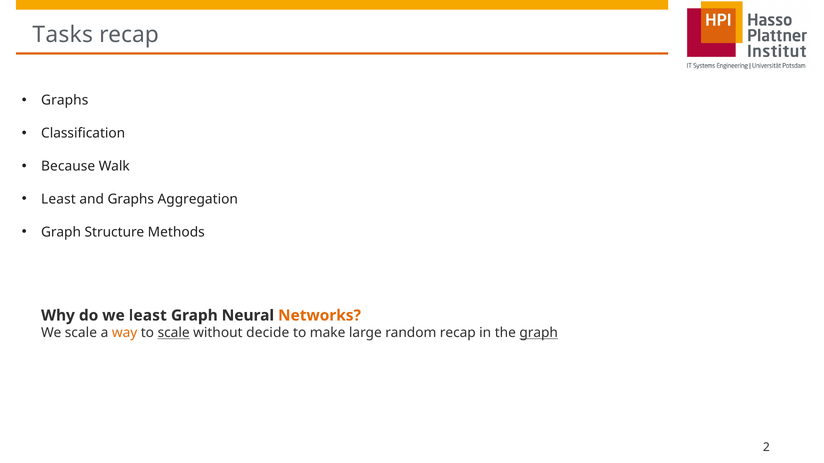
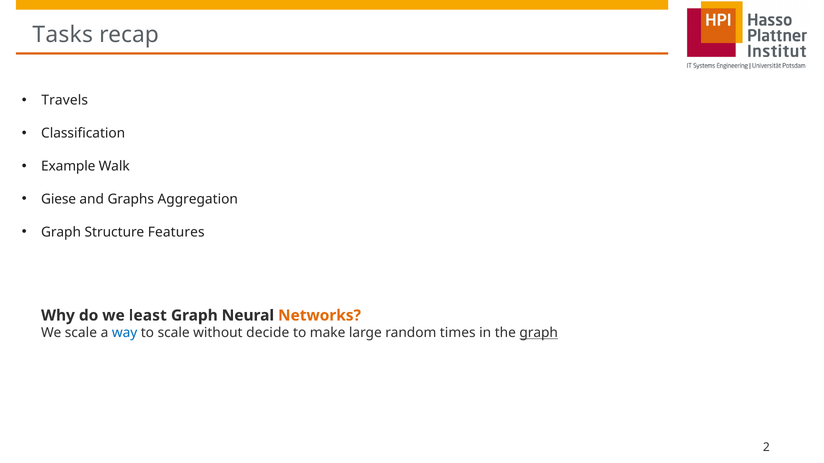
Graphs: Graphs -> Travels (65, 101)
Because: Because -> Example (68, 166)
Least: Least -> Giese (59, 199)
Methods: Methods -> Features (176, 232)
way colour: orange -> blue (125, 333)
scale underline: present -> none (174, 333)
random recap: recap -> times (458, 333)
